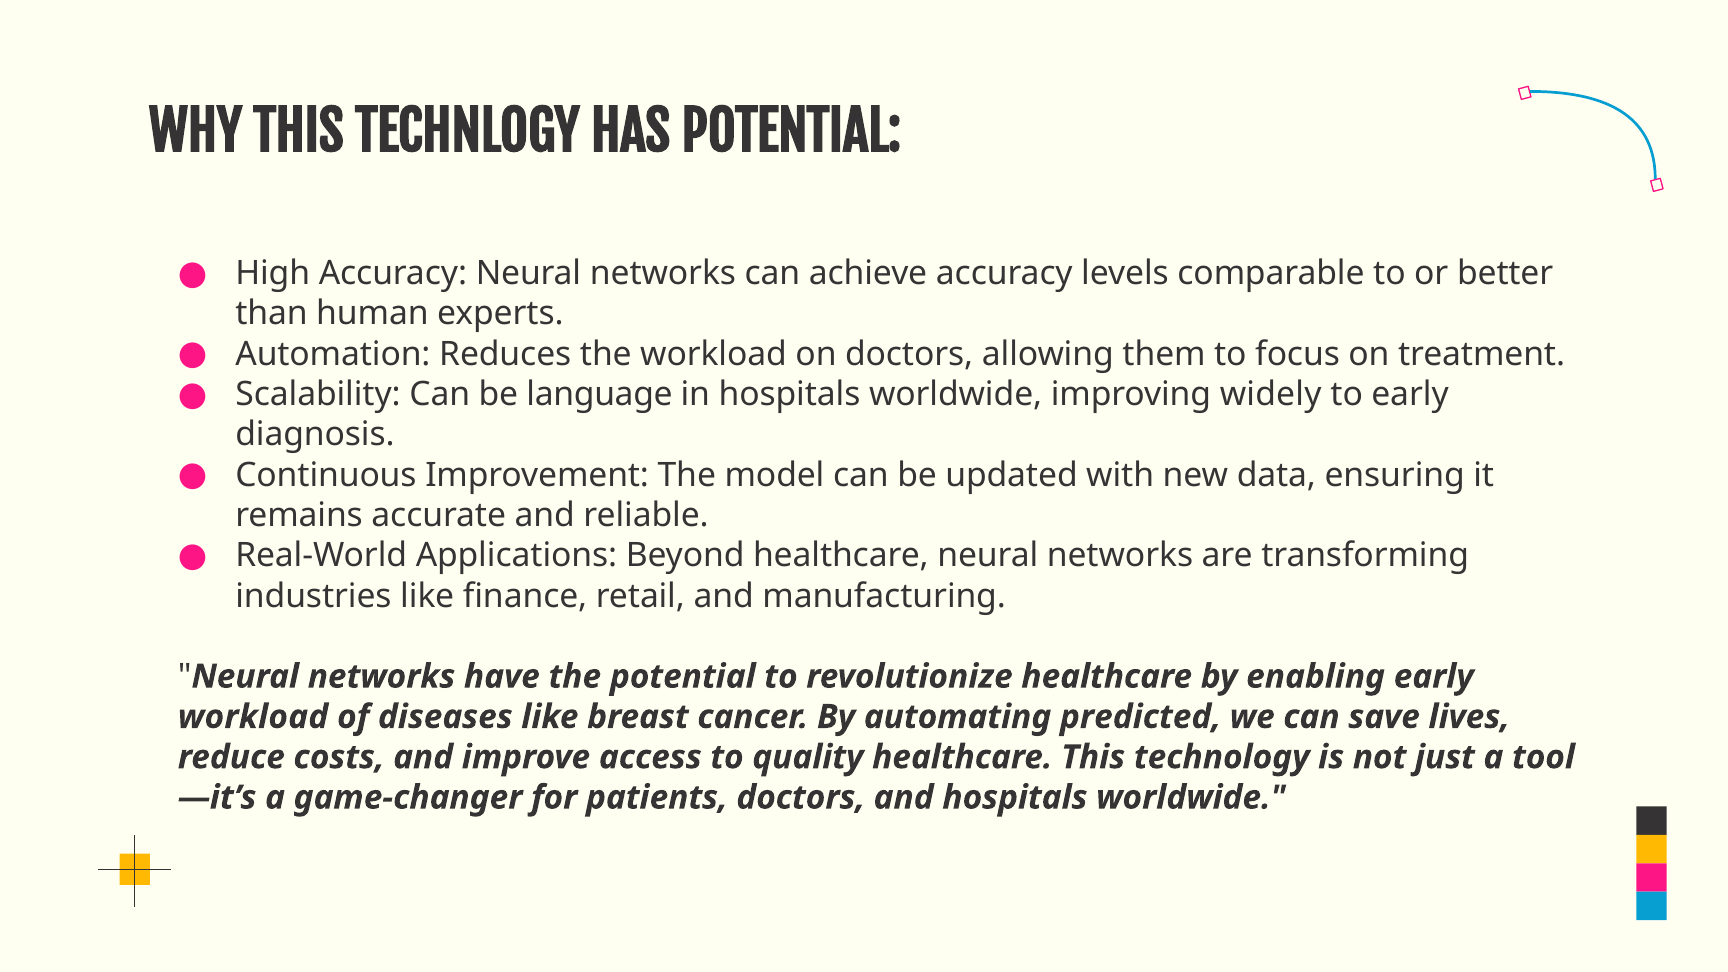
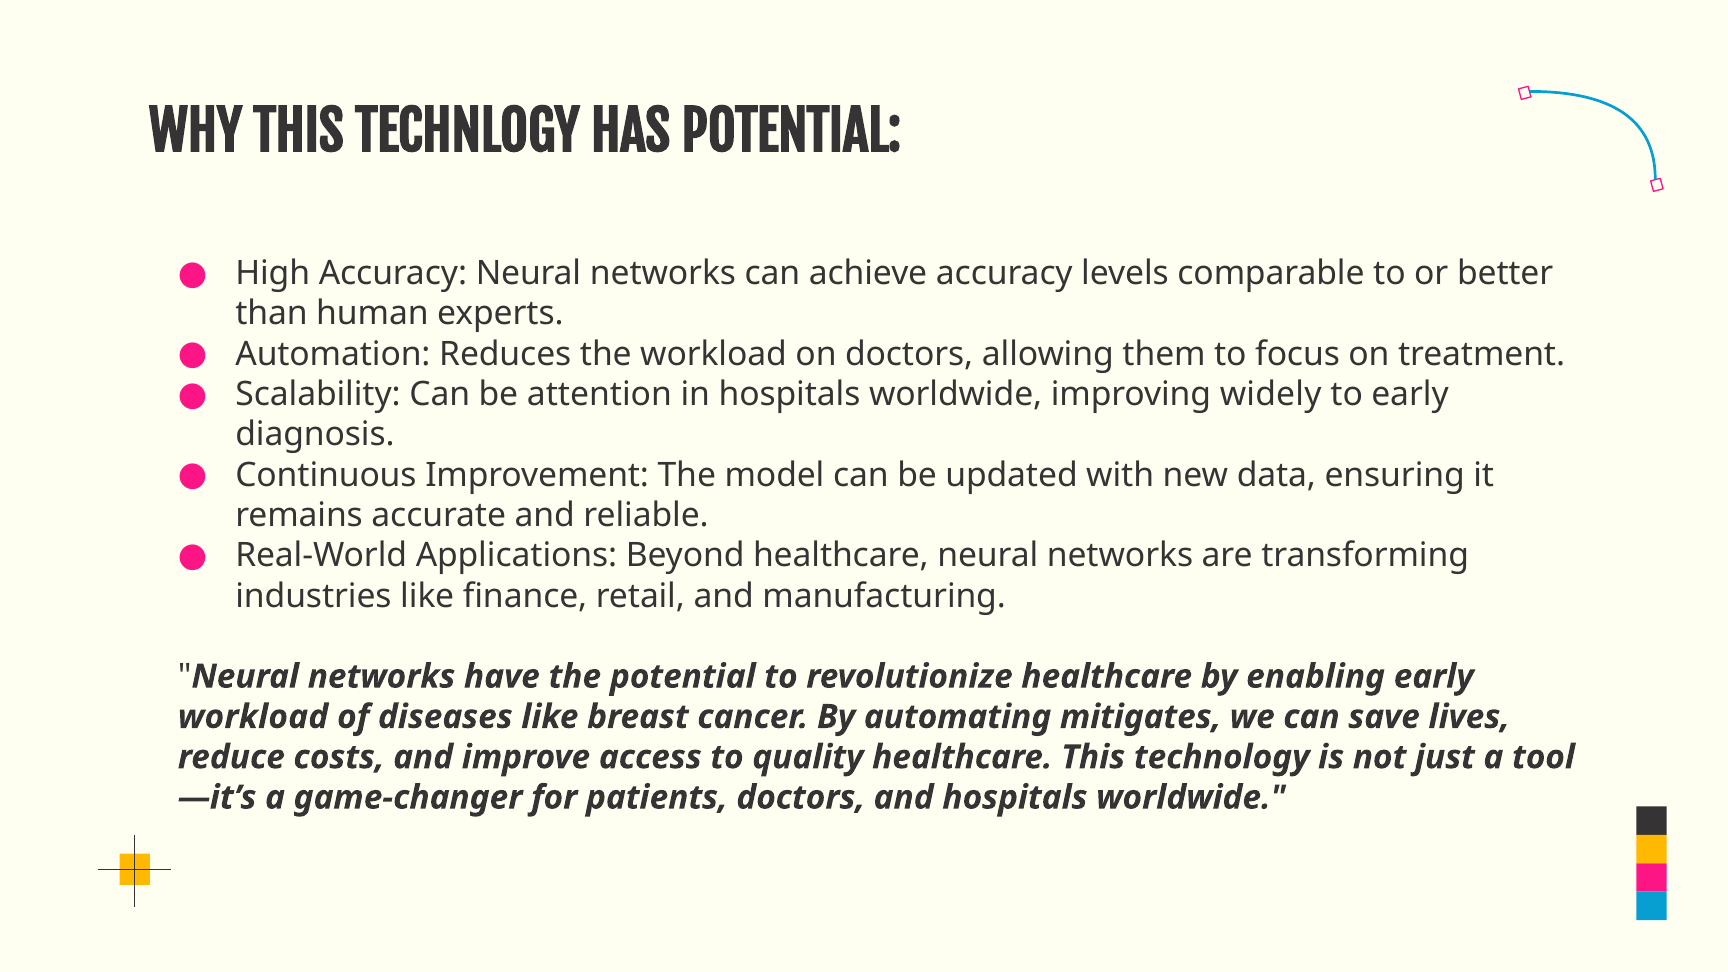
language: language -> attention (599, 394)
predicted: predicted -> mitigates (1141, 717)
